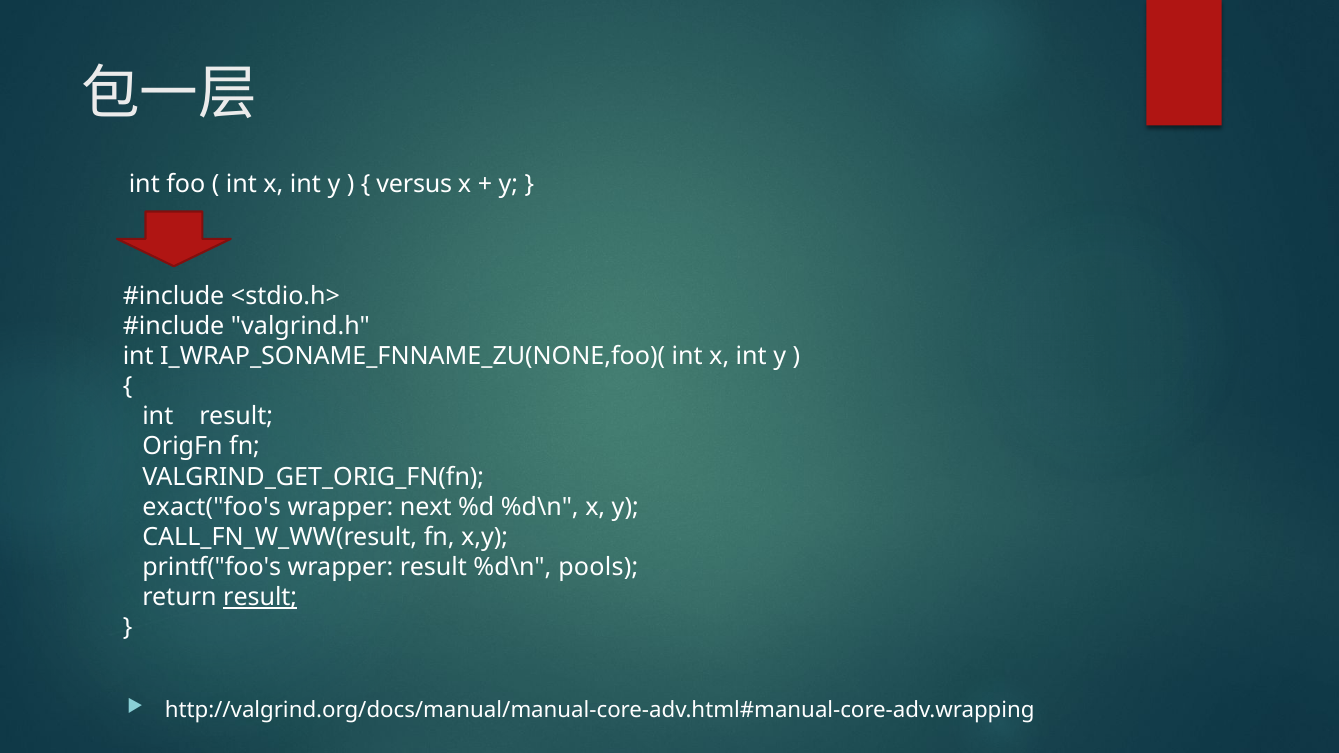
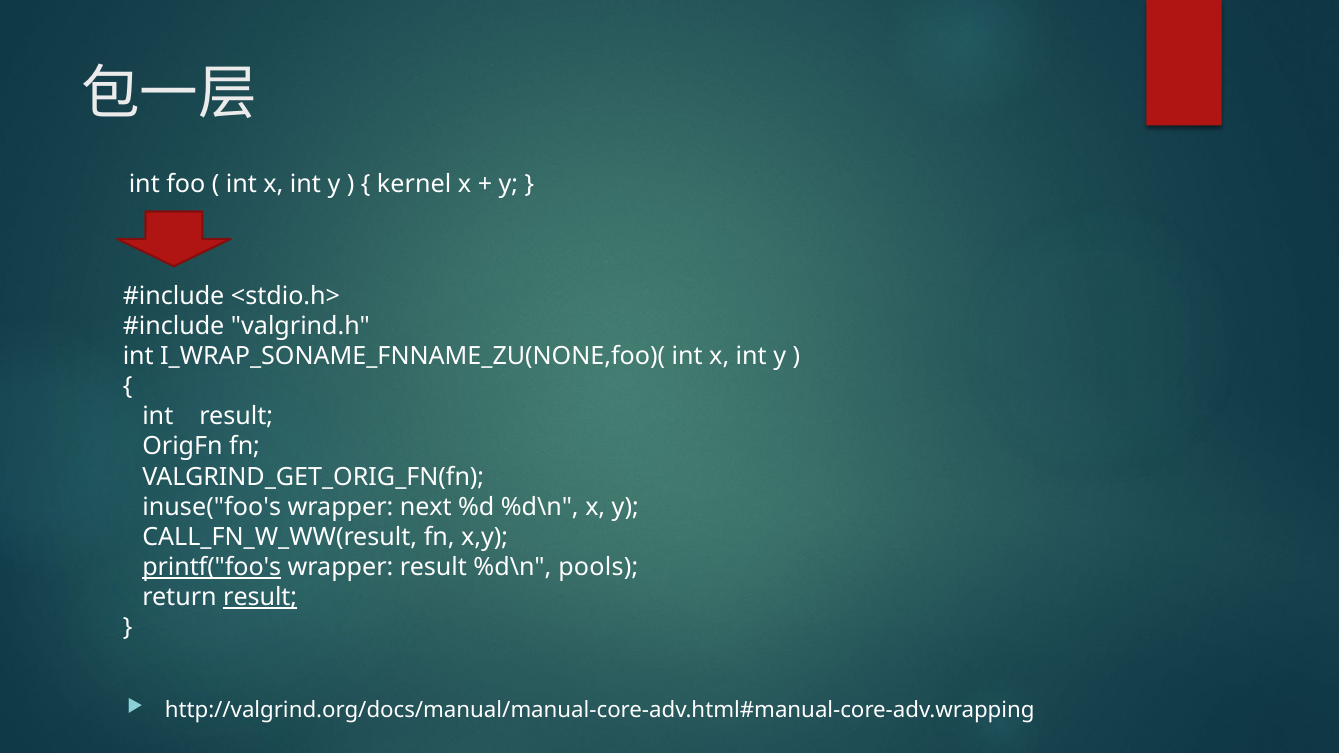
versus: versus -> kernel (414, 185)
exact("foo's: exact("foo's -> inuse("foo's (212, 507)
printf("foo's underline: none -> present (212, 567)
